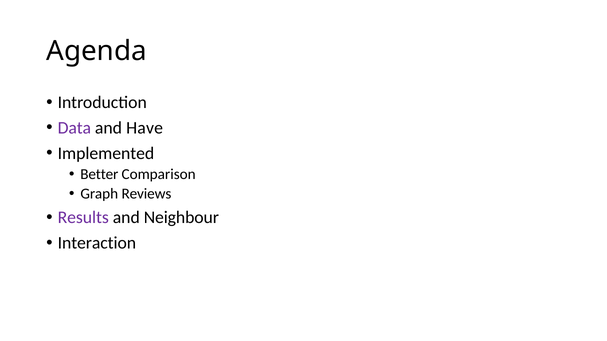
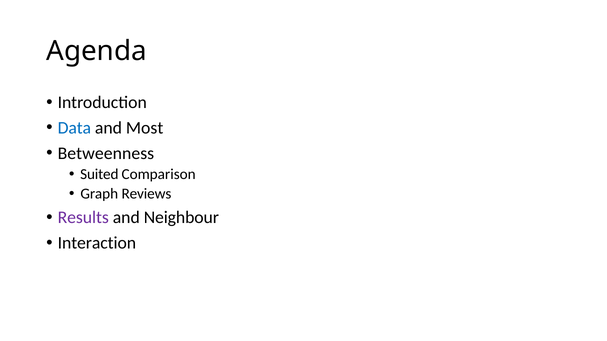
Data colour: purple -> blue (74, 128)
Have: Have -> Most (145, 128)
Implemented: Implemented -> Betweenness (106, 153)
Better: Better -> Suited (99, 174)
